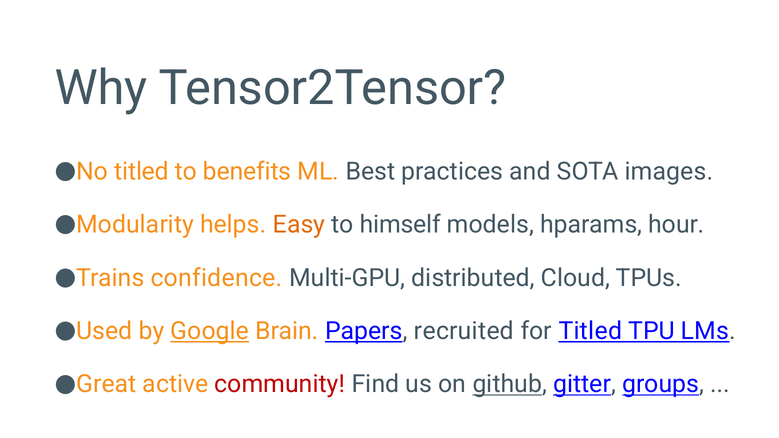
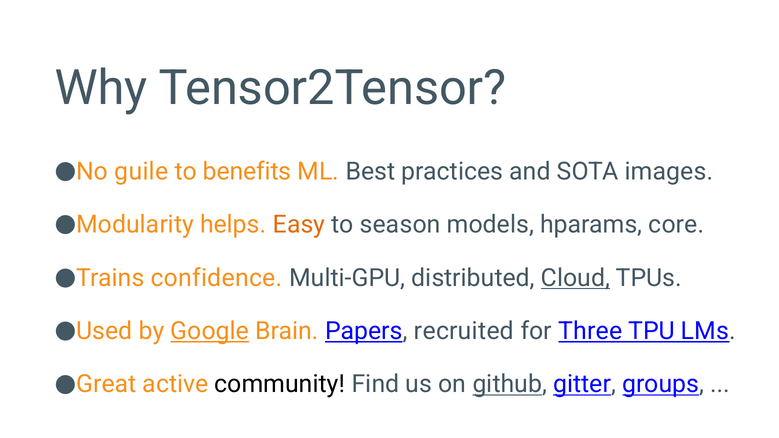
titled: titled -> guile (141, 171)
himself: himself -> season (400, 225)
hour: hour -> core (676, 225)
Cloud underline: none -> present (575, 278)
for Titled: Titled -> Three (590, 331)
community colour: red -> black (280, 384)
